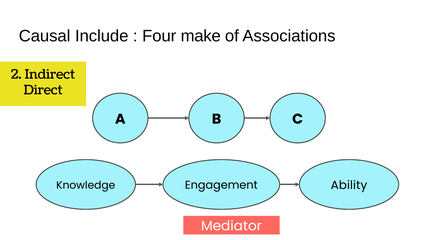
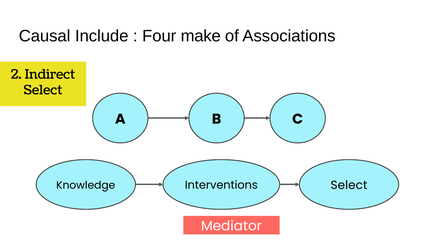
Direct: Direct -> Select (43, 90)
Engagement: Engagement -> Interventions (221, 185)
Ability: Ability -> Select (349, 185)
